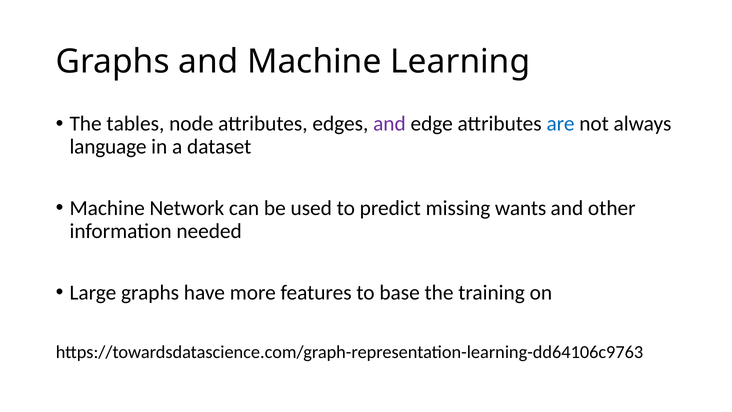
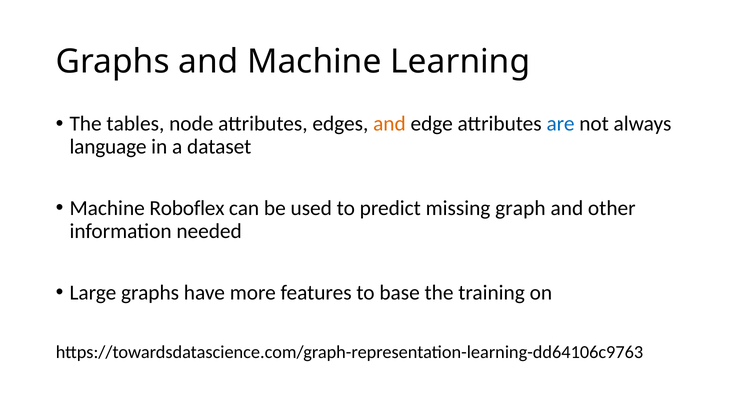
and colour: purple -> orange (389, 124)
Network: Network -> Roboflex (187, 208)
wants: wants -> graph (520, 208)
